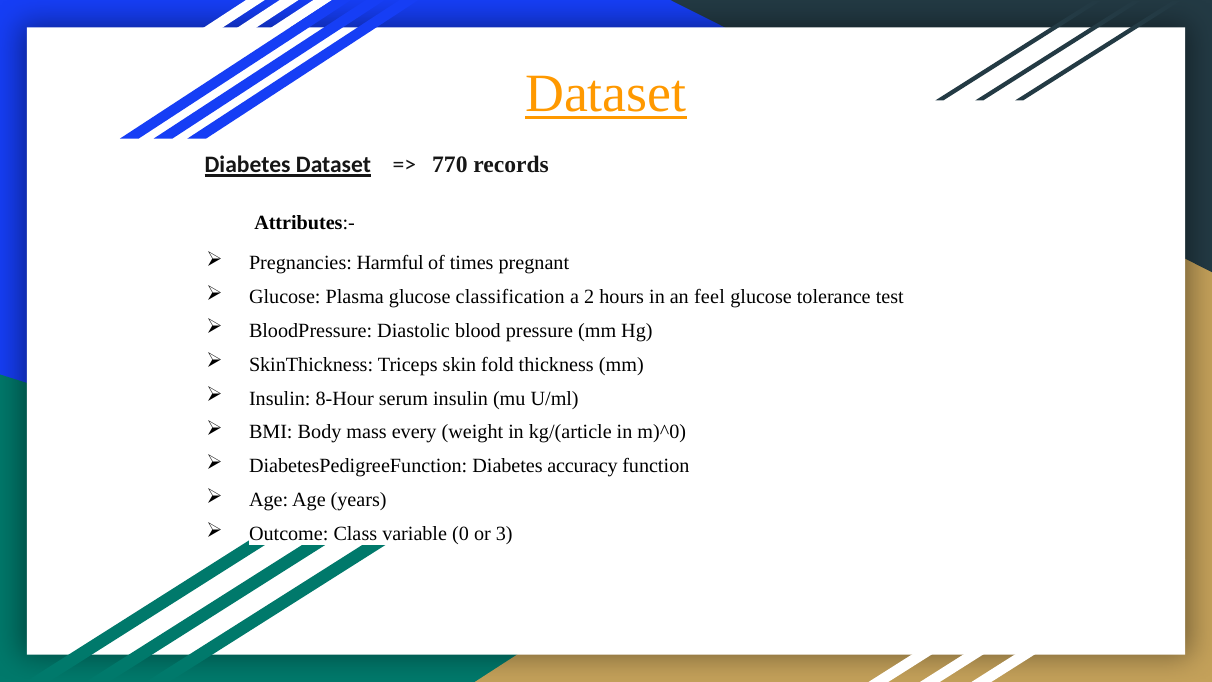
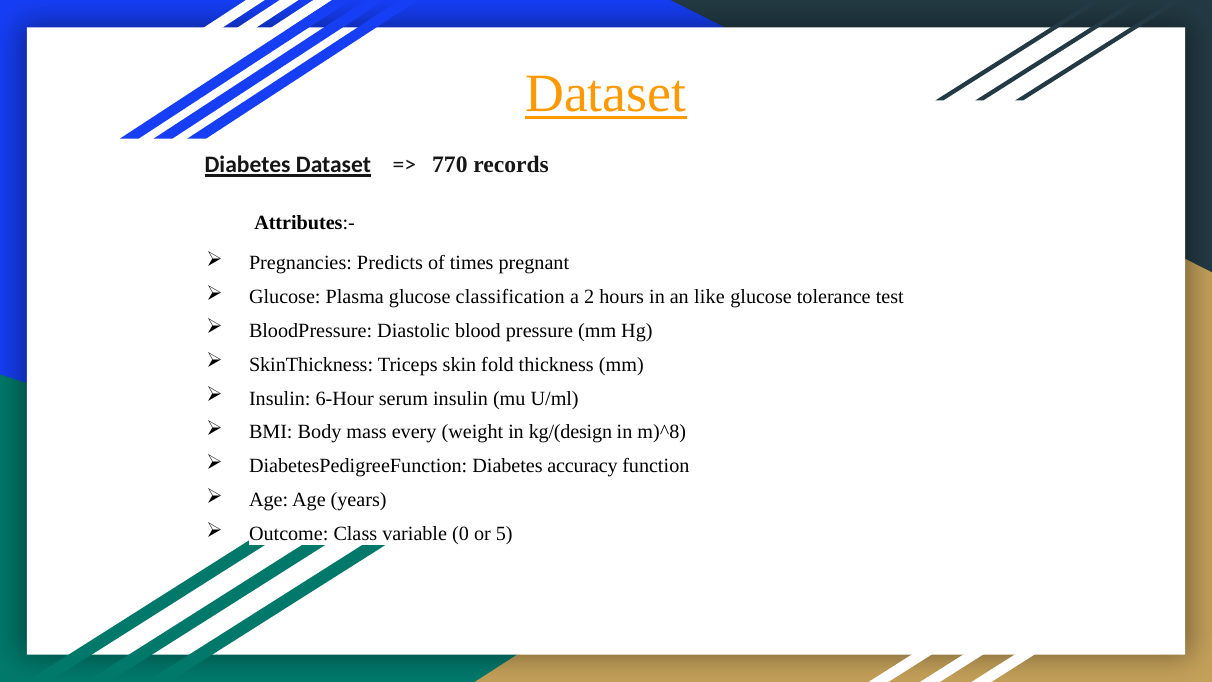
Harmful: Harmful -> Predicts (390, 263)
feel: feel -> like (709, 296)
8-Hour: 8-Hour -> 6-Hour (345, 398)
kg/(article: kg/(article -> kg/(design (570, 432)
m)^0: m)^0 -> m)^8 (662, 432)
3: 3 -> 5 (504, 534)
